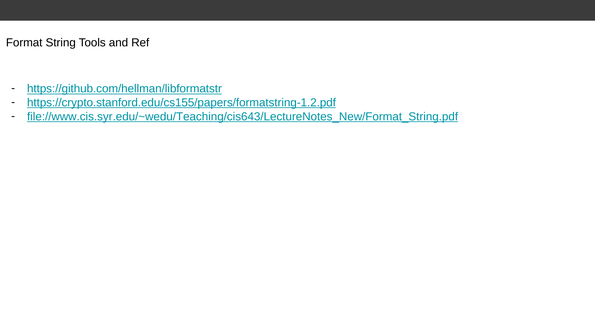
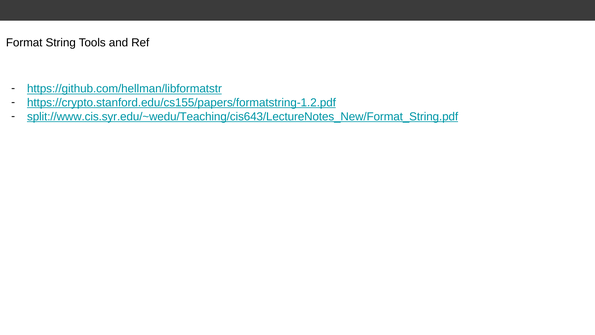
file://www.cis.syr.edu/~wedu/Teaching/cis643/LectureNotes_New/Format_String.pdf: file://www.cis.syr.edu/~wedu/Teaching/cis643/LectureNotes_New/Format_String.pdf -> split://www.cis.syr.edu/~wedu/Teaching/cis643/LectureNotes_New/Format_String.pdf (243, 116)
